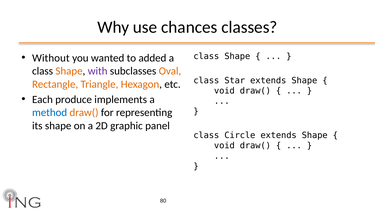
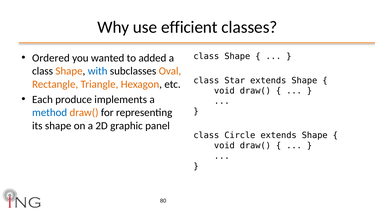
chances: chances -> efficient (189, 27)
Without: Without -> Ordered (51, 58)
with colour: purple -> blue (98, 71)
